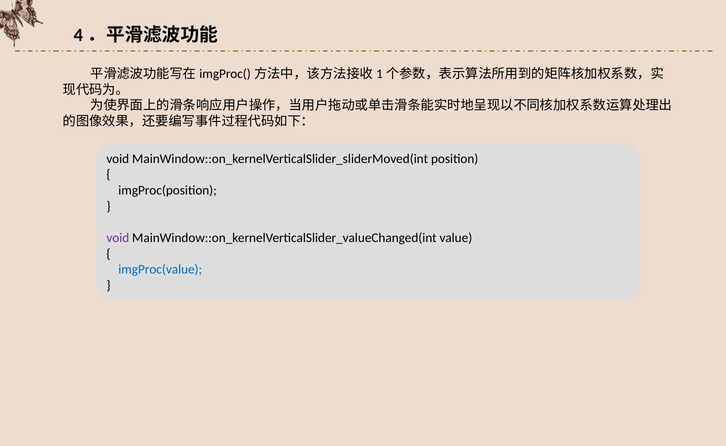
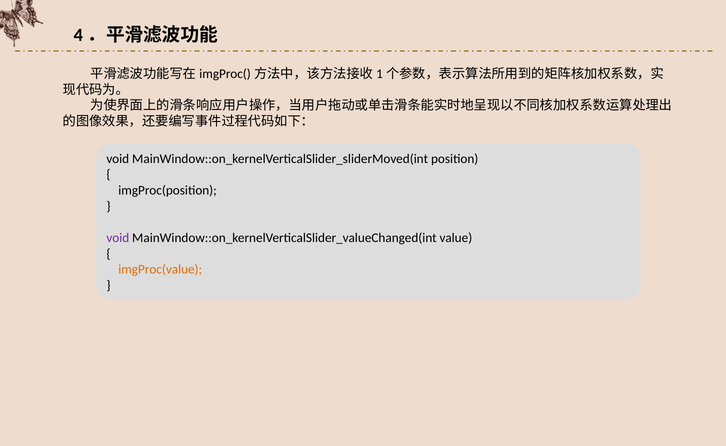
imgProc(value colour: blue -> orange (160, 270)
